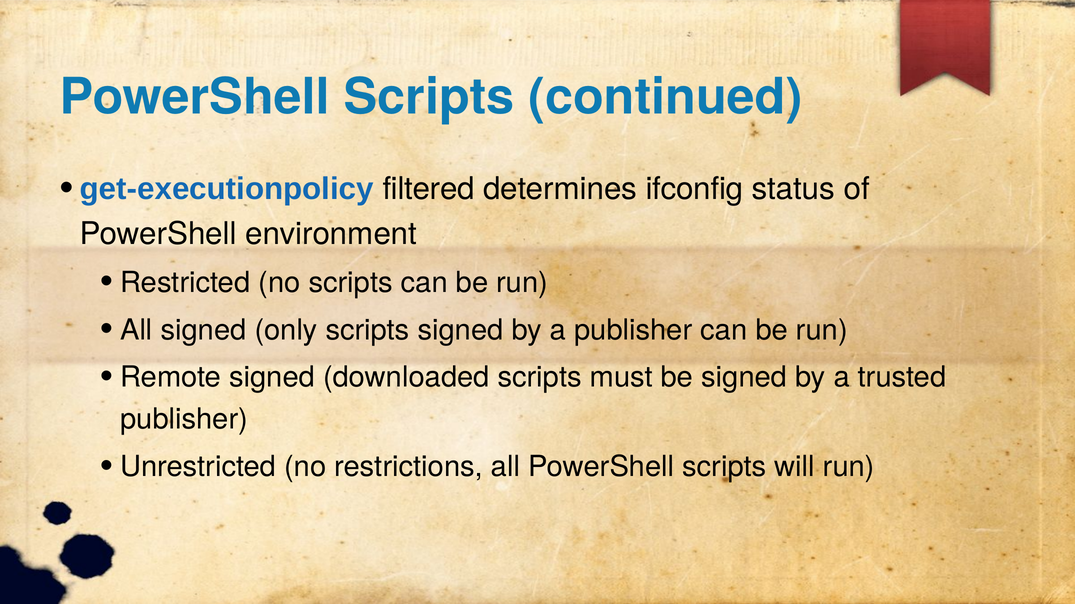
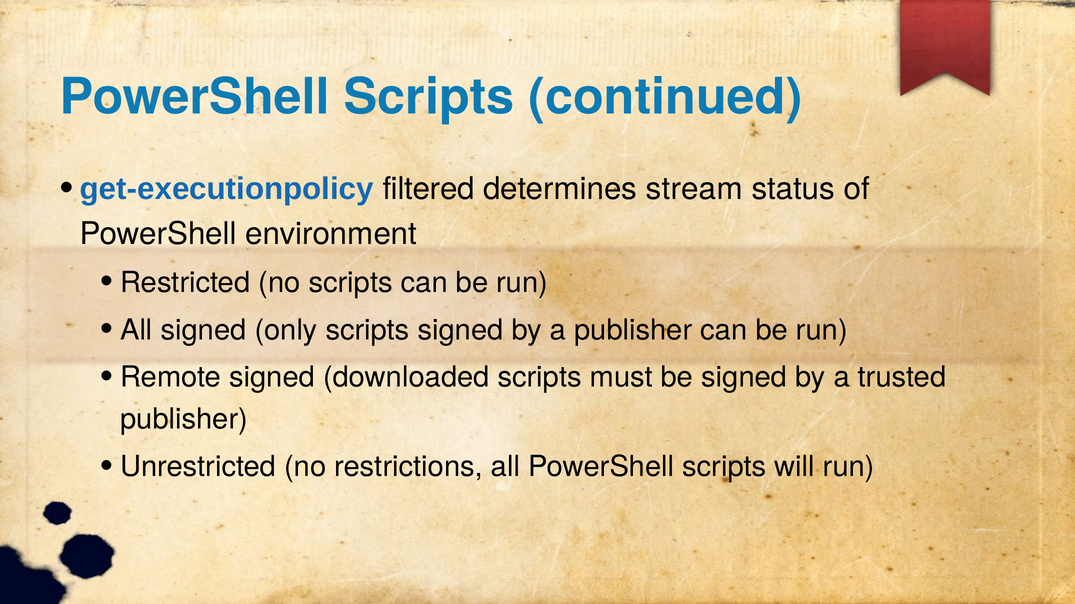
ifconfig: ifconfig -> stream (694, 189)
